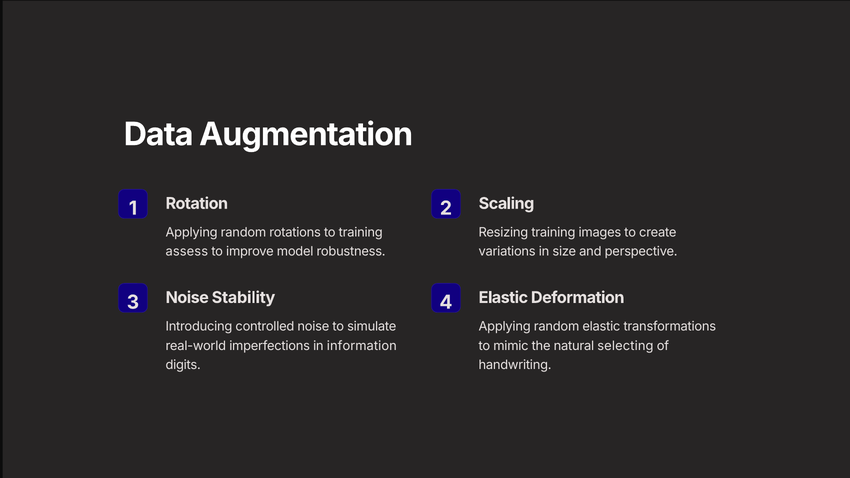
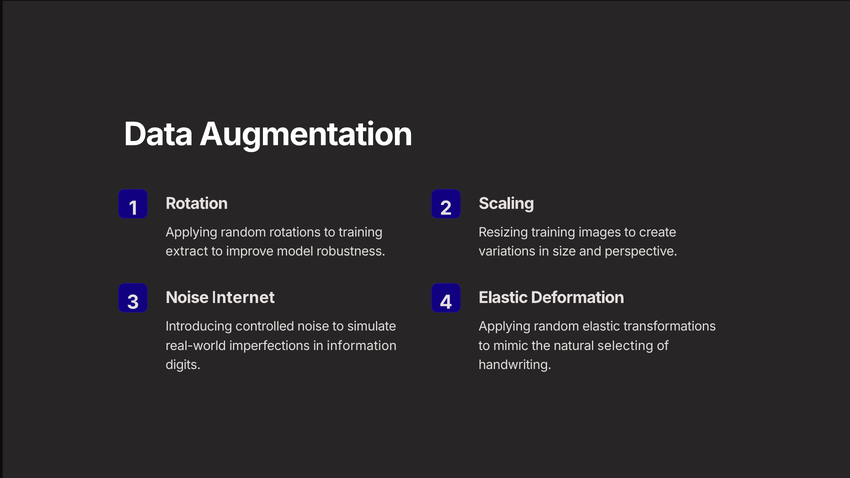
assess: assess -> extract (187, 252)
Stability: Stability -> Internet (243, 298)
